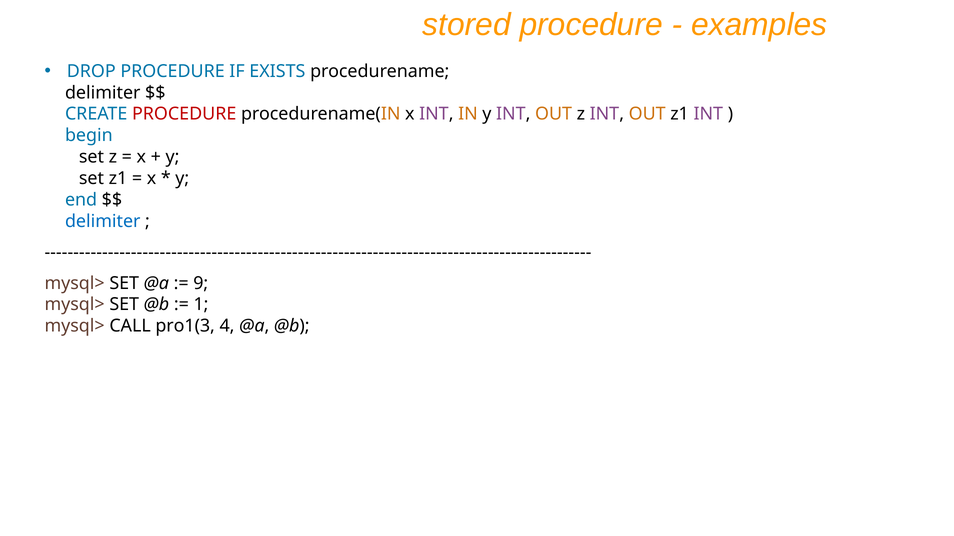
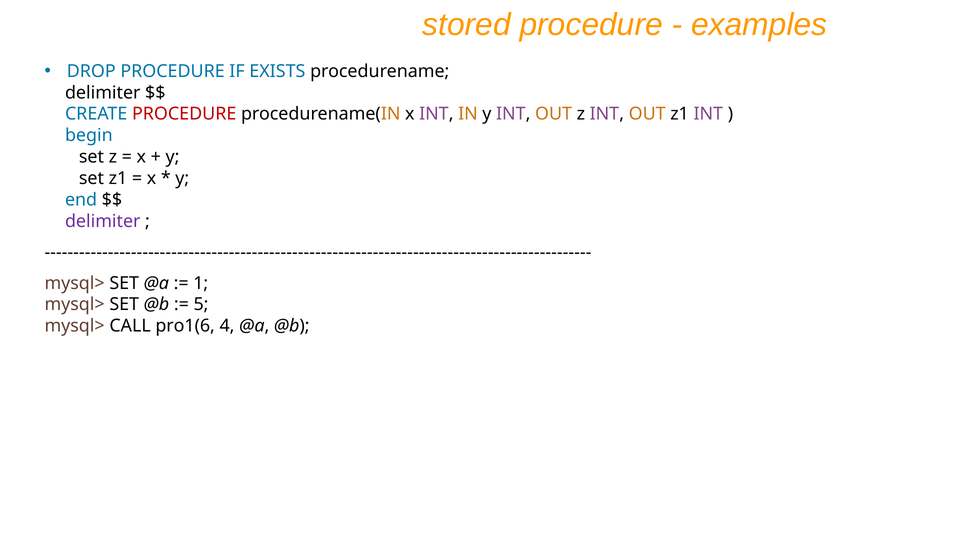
delimiter colour: blue -> purple (103, 222)
9: 9 -> 1 (201, 283)
1: 1 -> 5 (201, 305)
pro1(3: pro1(3 -> pro1(6 (185, 326)
